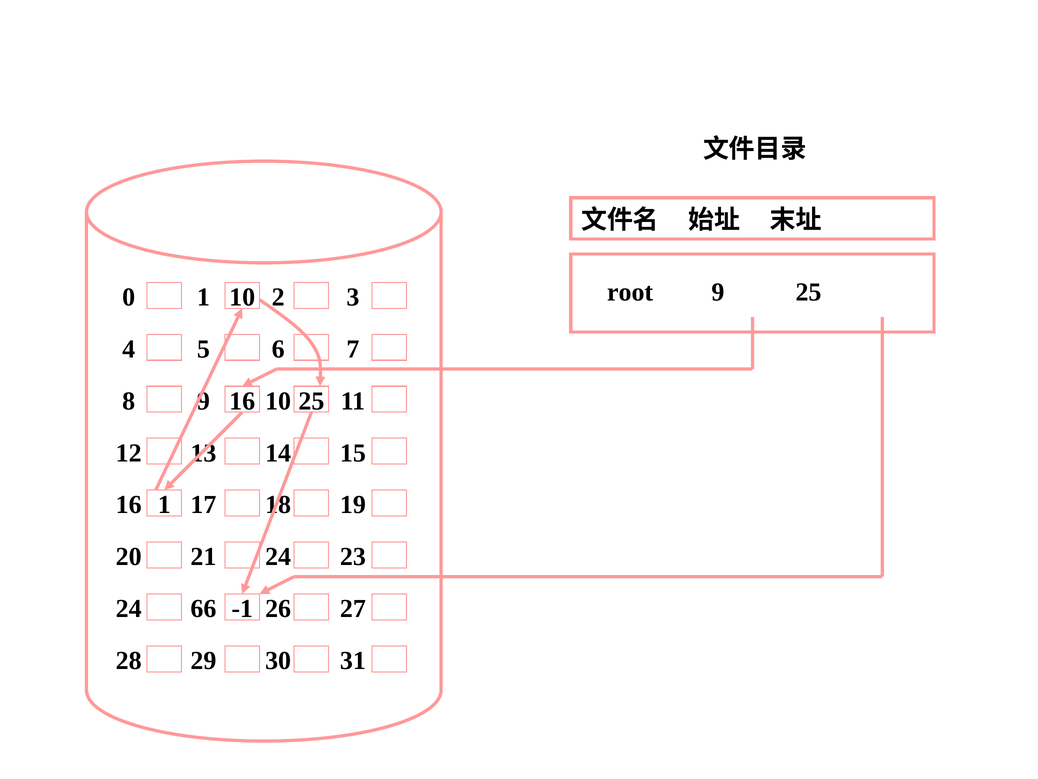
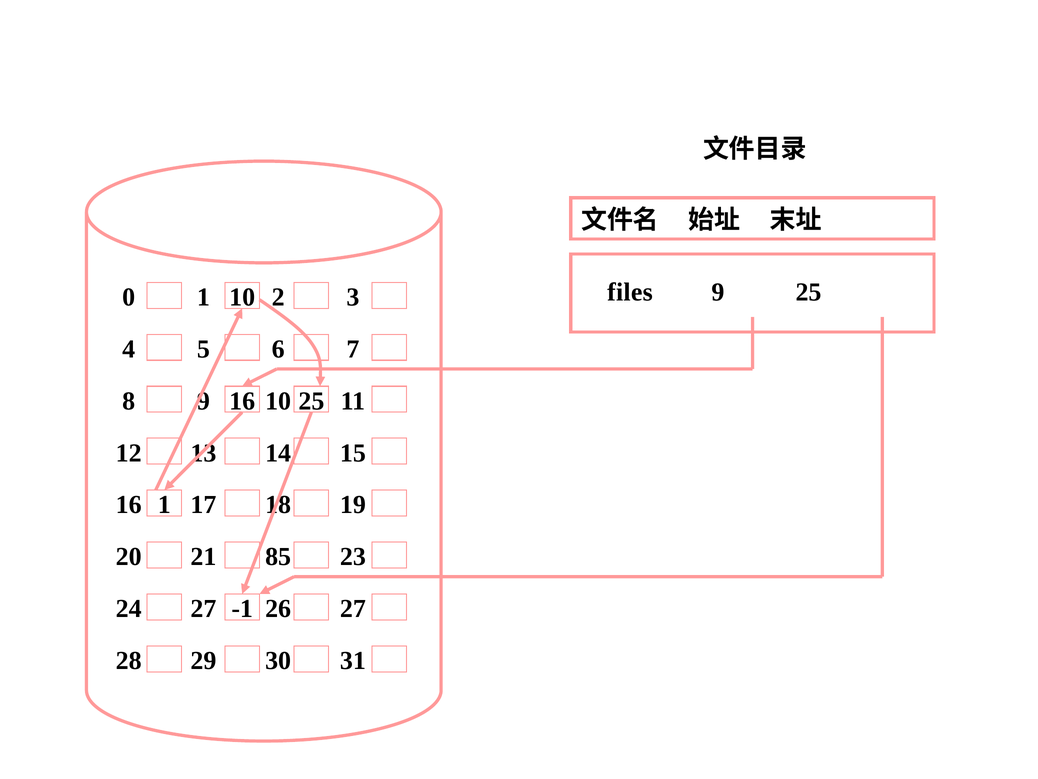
root: root -> files (630, 292)
21 24: 24 -> 85 (278, 556)
24 66: 66 -> 27 (203, 608)
